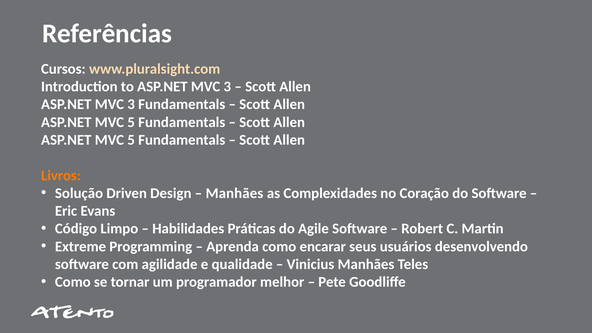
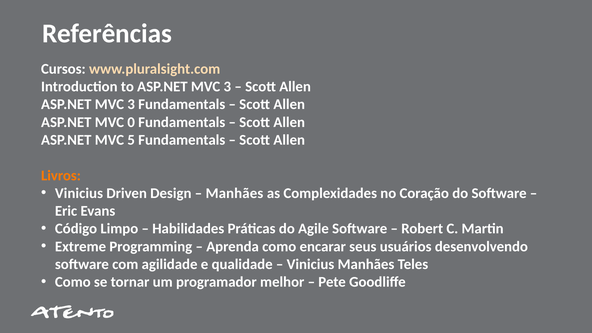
5: 5 -> 0 (131, 122)
Solução: Solução -> Vinicius (79, 193)
